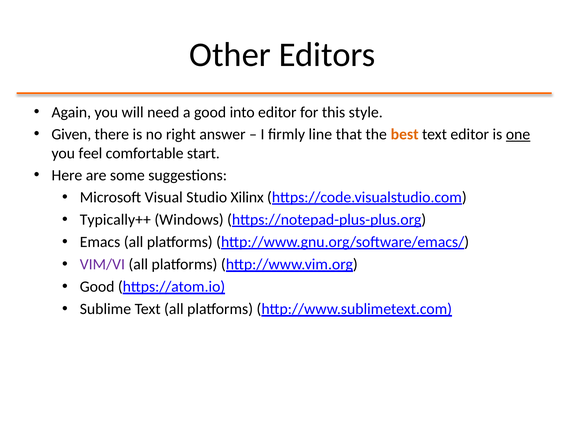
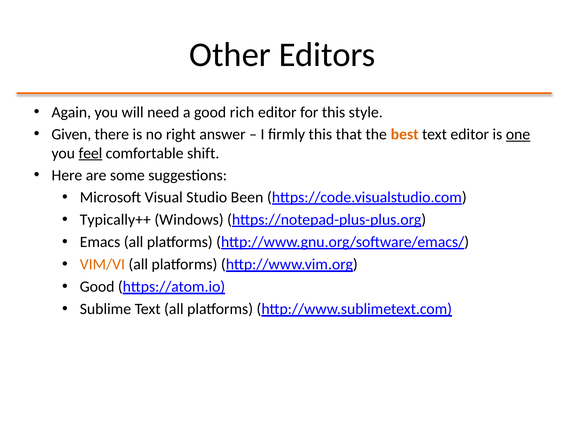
into: into -> rich (242, 112)
firmly line: line -> this (320, 134)
feel underline: none -> present (90, 153)
start: start -> shift (203, 153)
Xilinx: Xilinx -> Been (247, 197)
VIM/VI colour: purple -> orange (102, 264)
